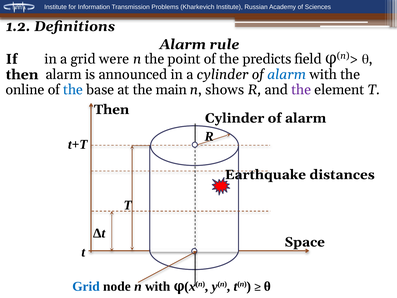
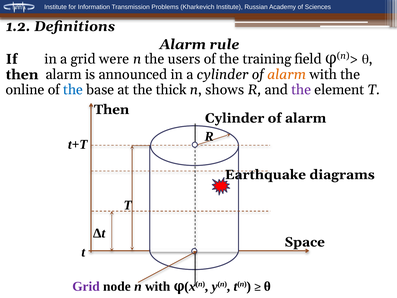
point: point -> users (184, 59)
predicts: predicts -> training (267, 59)
alarm colour: blue -> orange (287, 75)
main: main -> thick (171, 90)
distances: distances -> diagrams (342, 175)
Grid colour: blue -> purple (86, 286)
